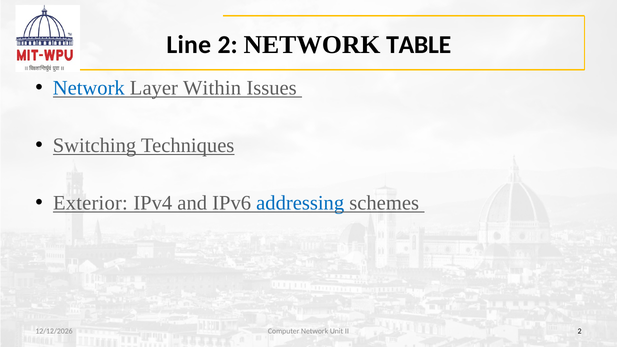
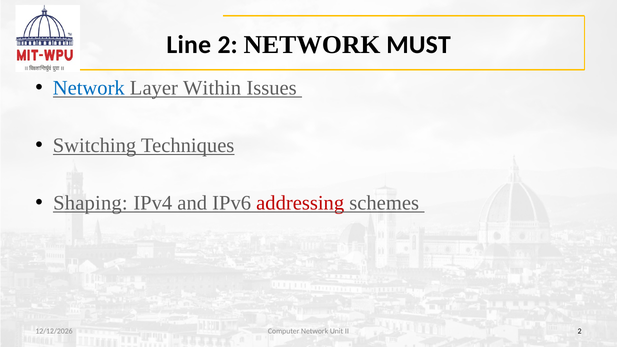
TABLE: TABLE -> MUST (418, 45)
Exterior: Exterior -> Shaping (90, 203)
addressing colour: blue -> red (300, 203)
